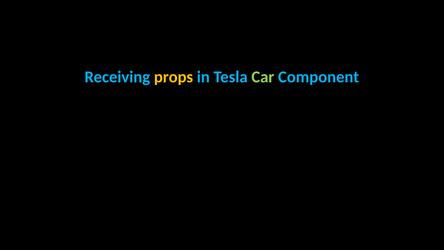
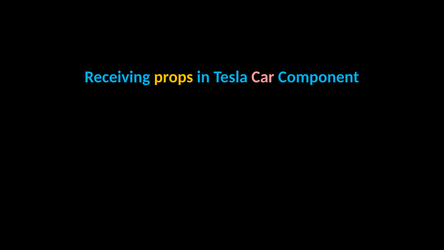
Car colour: light green -> pink (263, 77)
